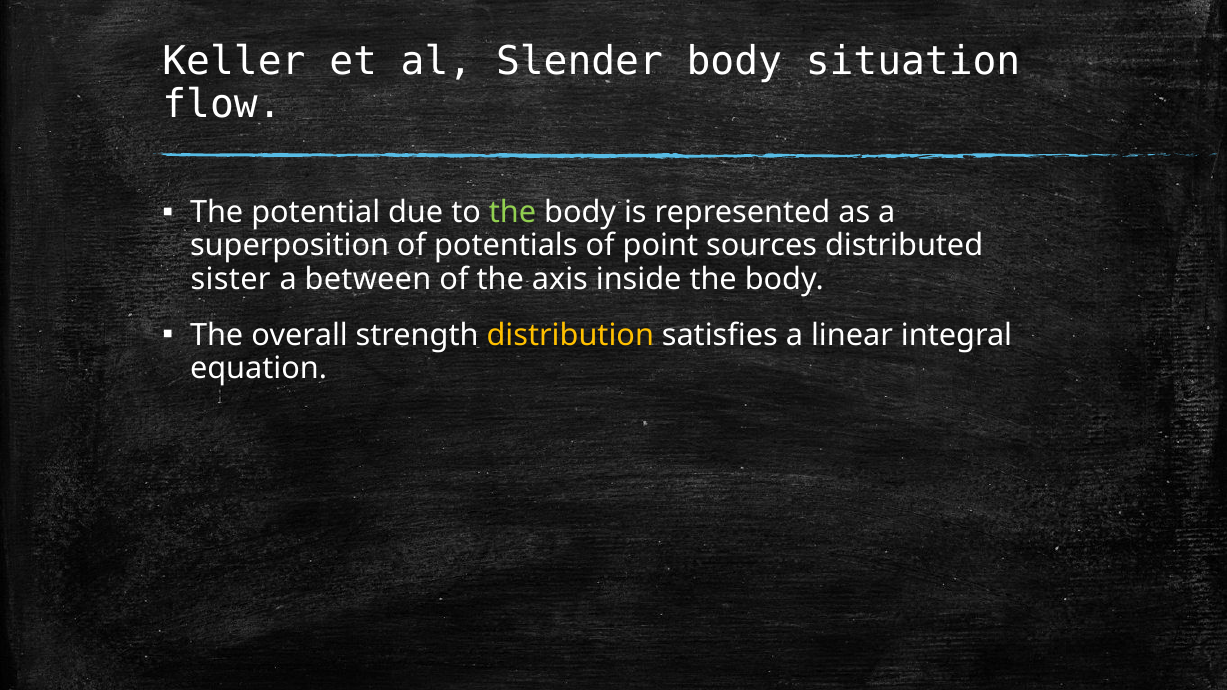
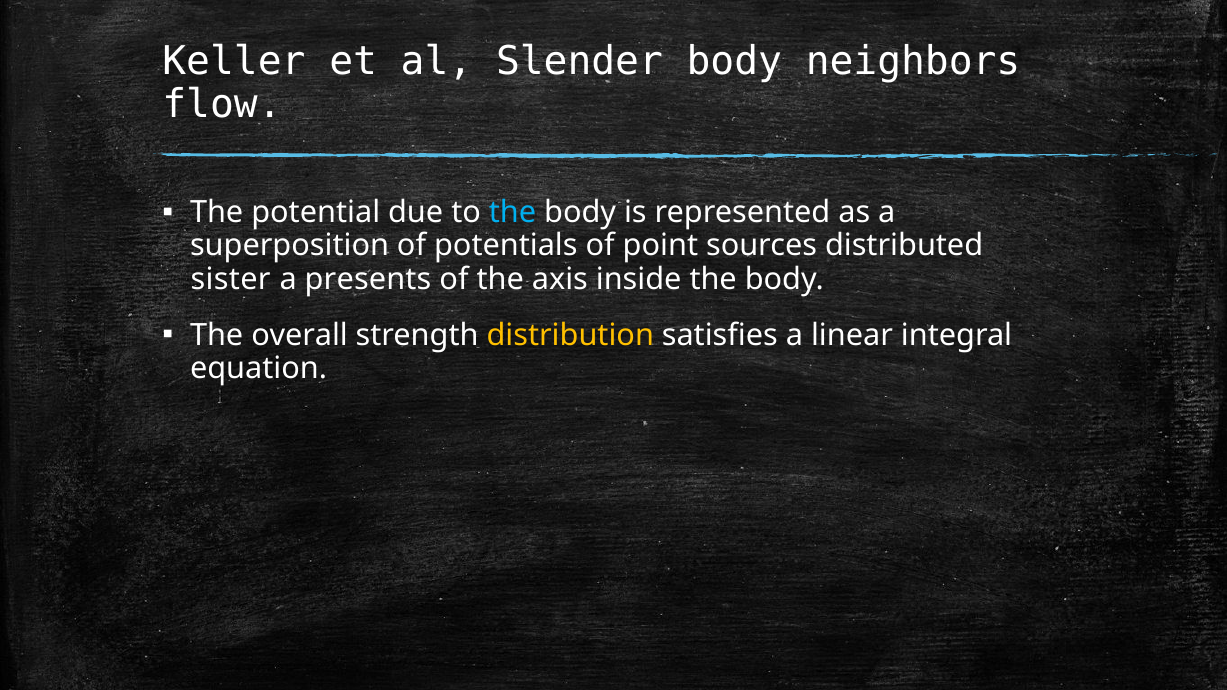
situation: situation -> neighbors (913, 61)
the colour: light green -> light blue (513, 213)
between: between -> presents (368, 279)
